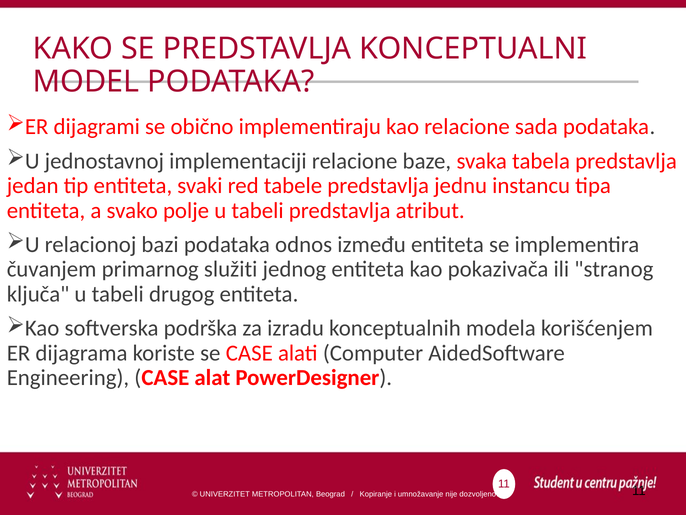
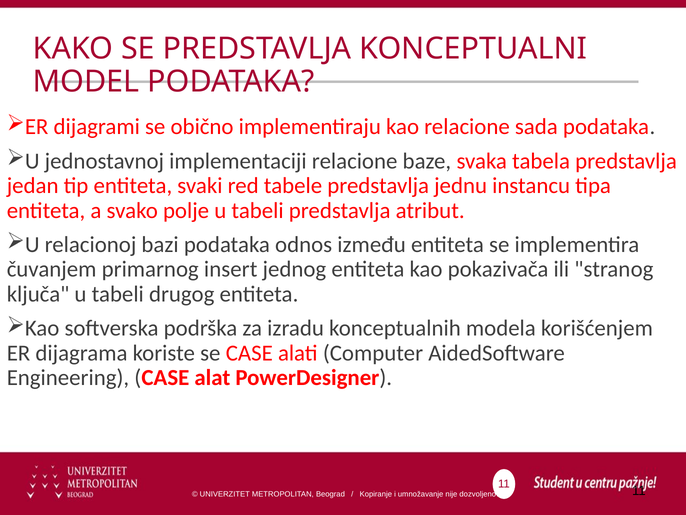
služiti: služiti -> insert (231, 269)
